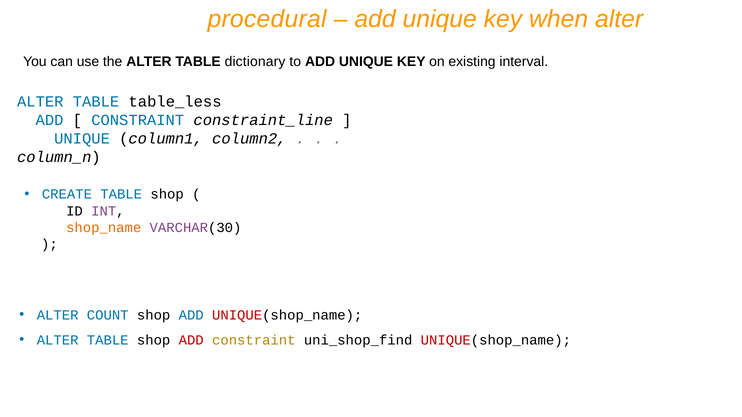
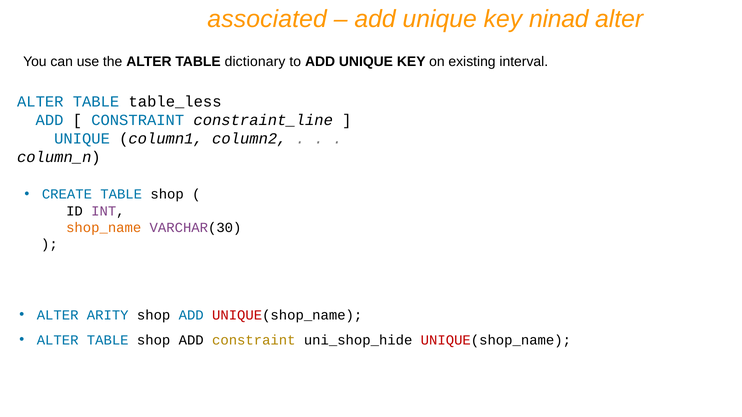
procedural: procedural -> associated (267, 19)
when: when -> ninad (559, 19)
COUNT: COUNT -> ARITY (108, 315)
ADD colour: red -> black (191, 340)
uni_shop_find: uni_shop_find -> uni_shop_hide (358, 340)
